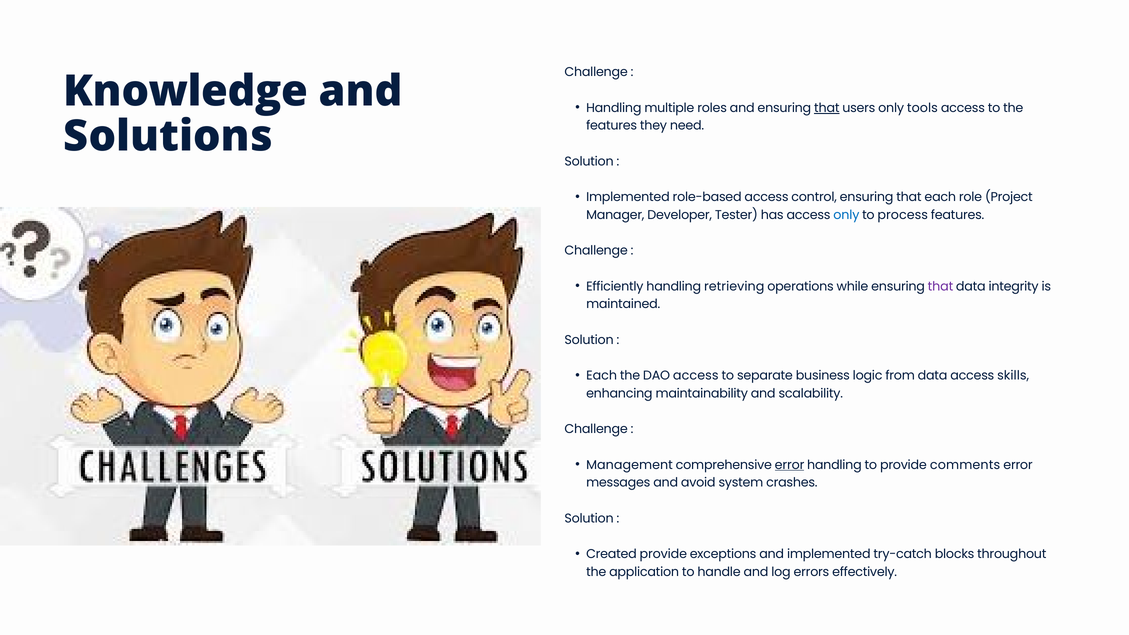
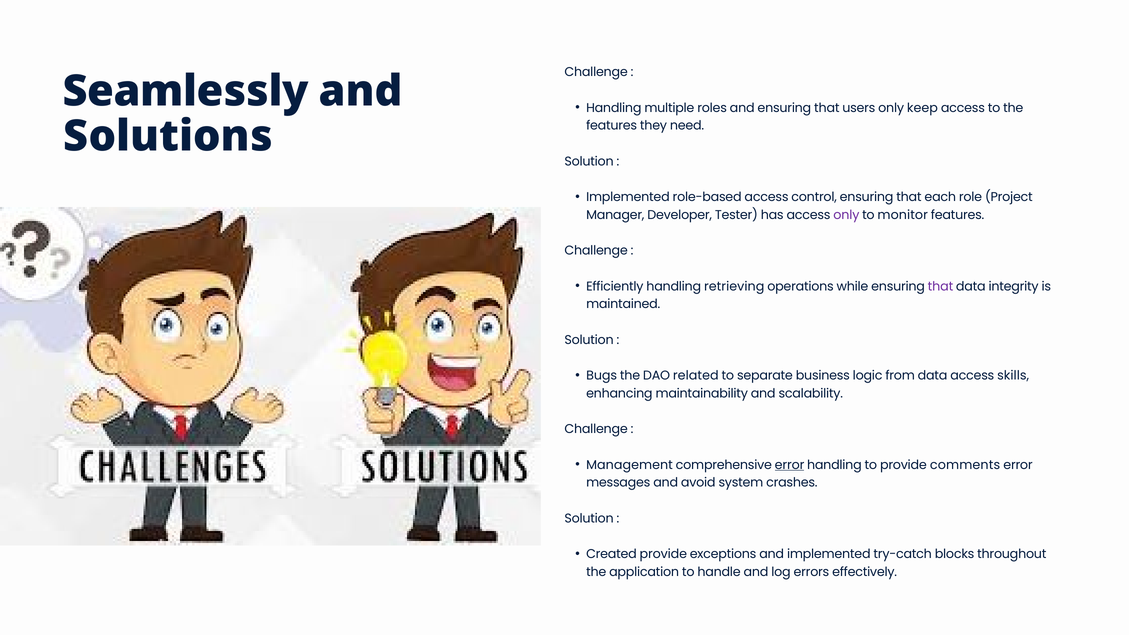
Knowledge: Knowledge -> Seamlessly (186, 91)
that underline: present -> none (827, 108)
tools: tools -> keep (922, 108)
only colour: blue -> purple (846, 215)
process: process -> monitor (903, 215)
Each: Each -> Bugs (602, 376)
DAO access: access -> related (696, 376)
